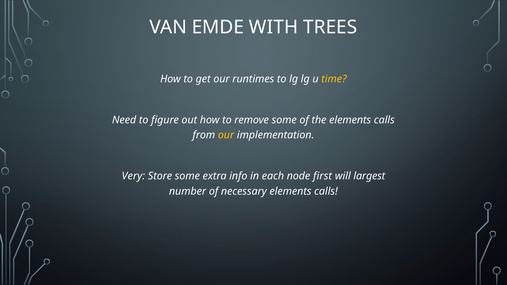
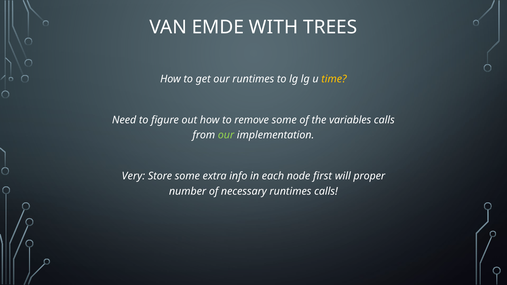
the elements: elements -> variables (350, 120)
our colour: yellow -> light green (226, 135)
largest: largest -> proper (369, 176)
necessary elements: elements -> runtimes (290, 191)
